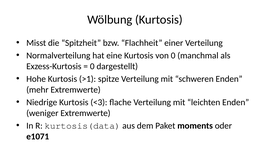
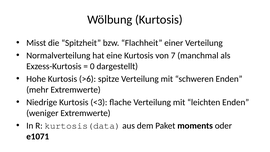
von 0: 0 -> 7 (173, 55)
>1: >1 -> >6 (88, 79)
